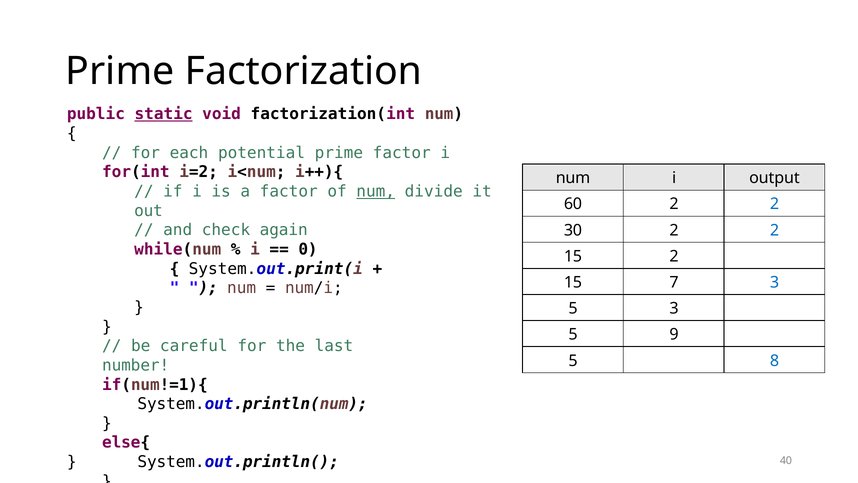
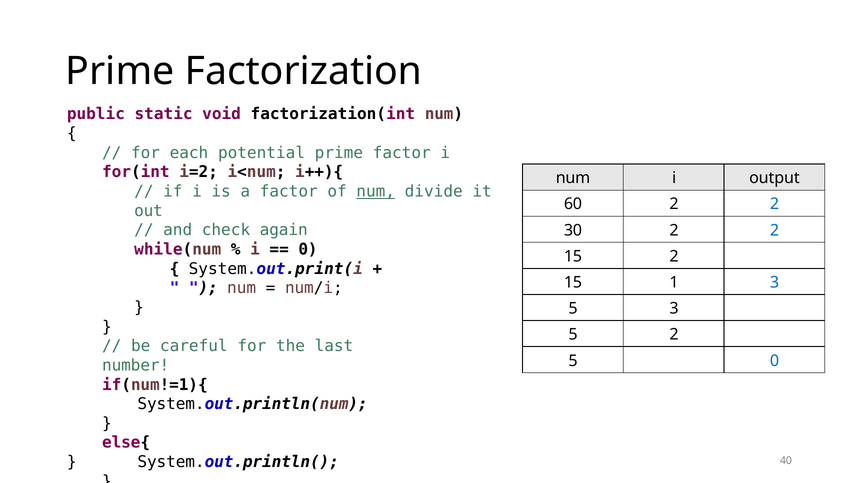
static underline: present -> none (164, 114)
7: 7 -> 1 (674, 282)
5 9: 9 -> 2 (674, 334)
5 8: 8 -> 0 (775, 360)
